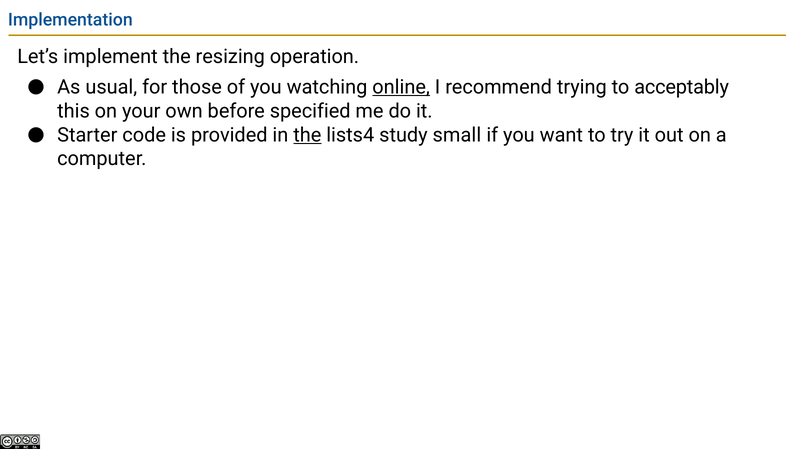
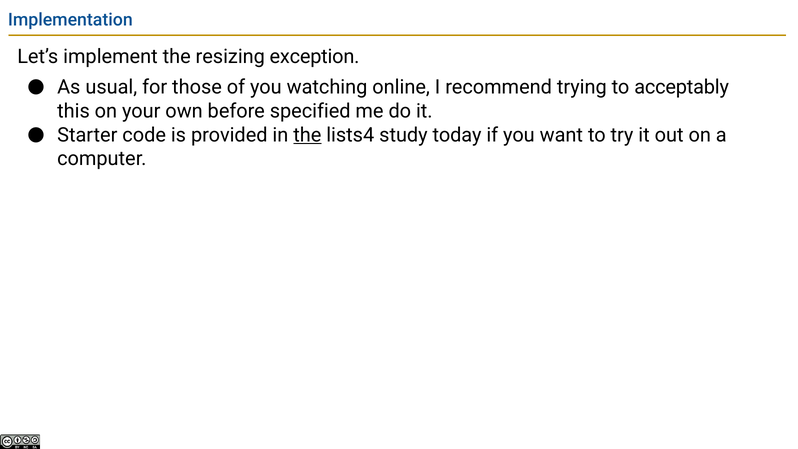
operation: operation -> exception (315, 56)
online underline: present -> none (401, 87)
small: small -> today (457, 135)
